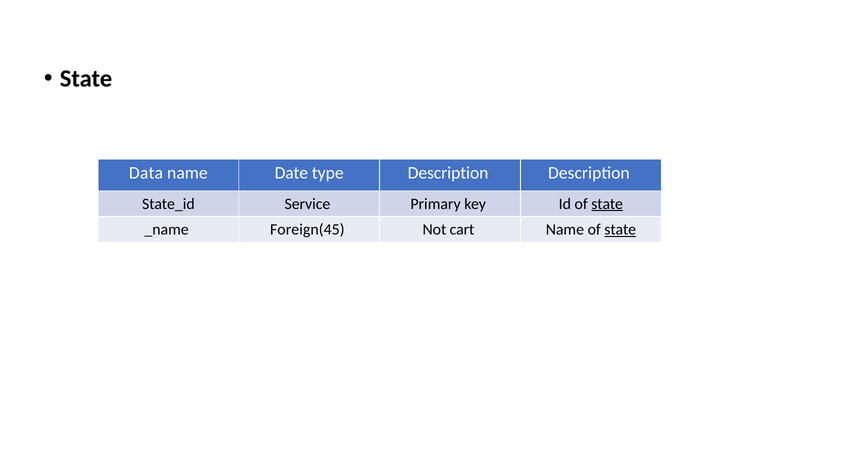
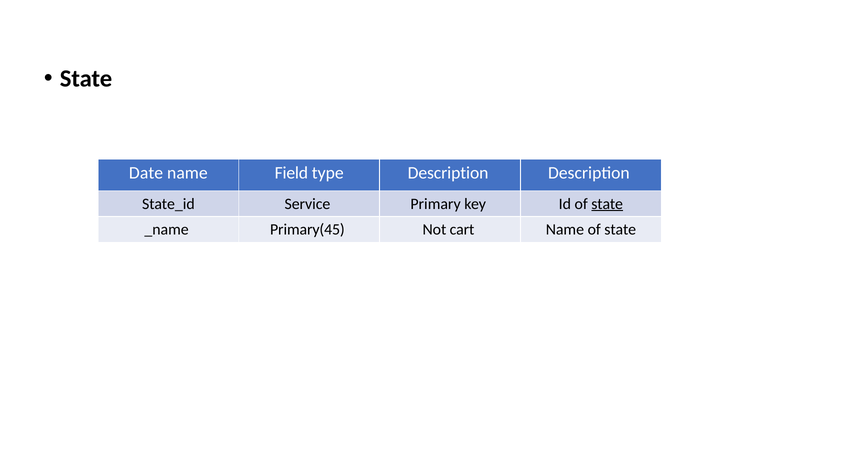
Data: Data -> Date (146, 173)
Date: Date -> Field (291, 173)
Foreign(45: Foreign(45 -> Primary(45 (307, 230)
state underline: present -> none (620, 230)
